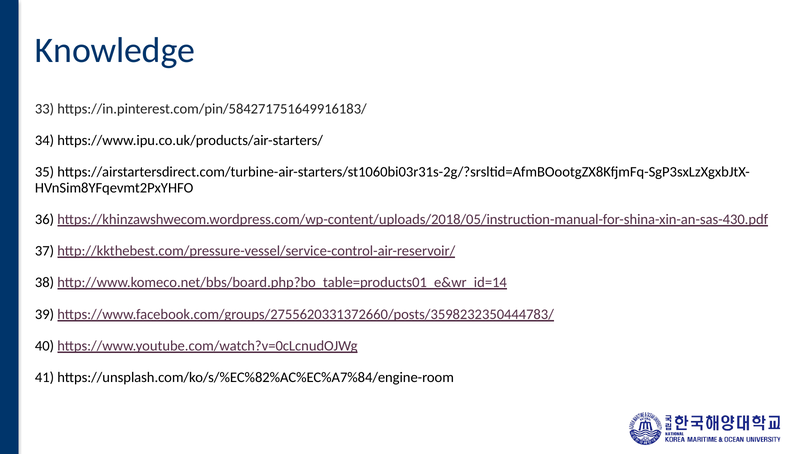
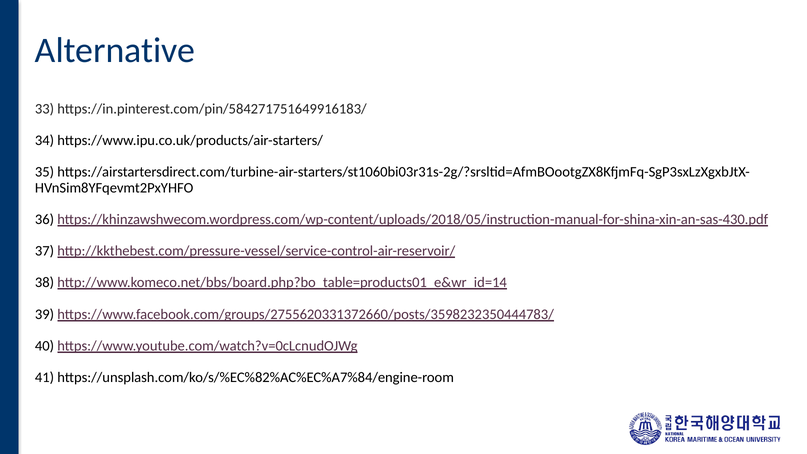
Knowledge: Knowledge -> Alternative (115, 50)
